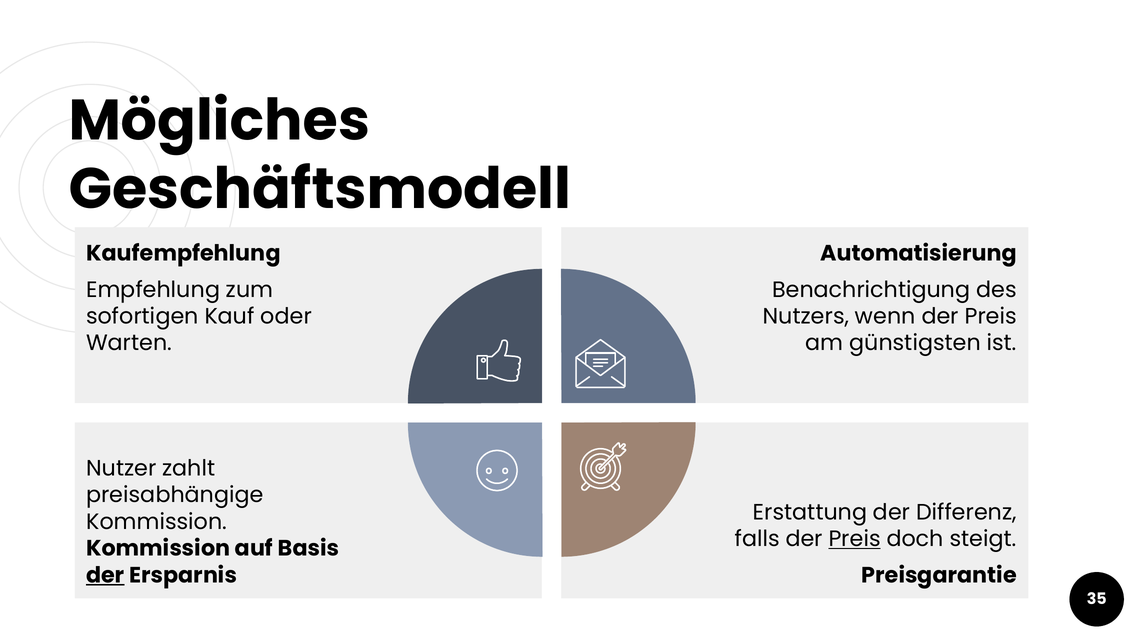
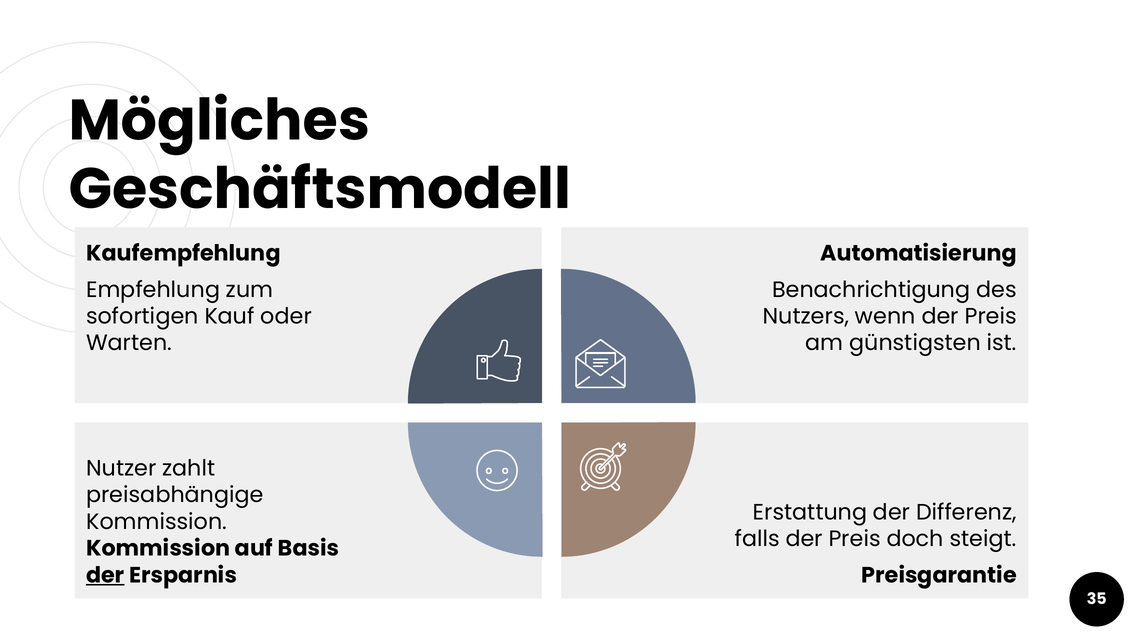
Preis underline: present -> none (855, 539)
